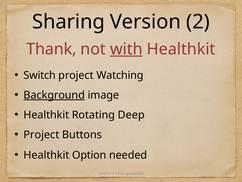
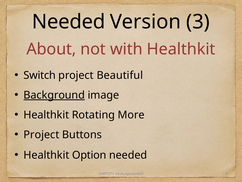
Sharing: Sharing -> Needed (69, 22)
2: 2 -> 3 (198, 22)
Thank: Thank -> About (51, 49)
with underline: present -> none (126, 49)
Watching: Watching -> Beautiful (120, 75)
Deep: Deep -> More (131, 115)
